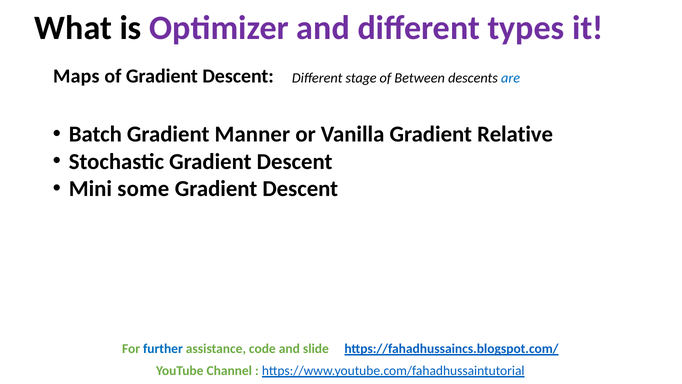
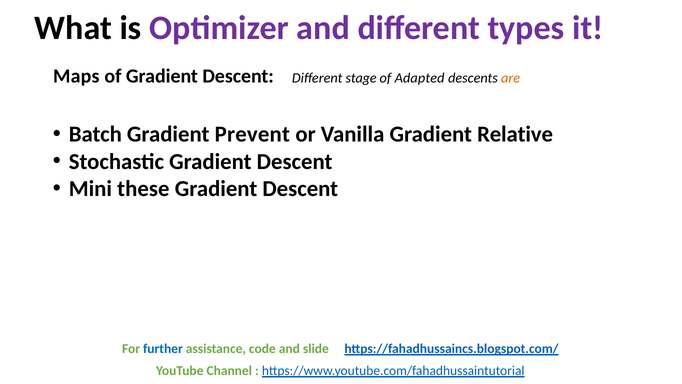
Between: Between -> Adapted (420, 78)
are colour: blue -> orange (511, 78)
Manner: Manner -> Prevent (252, 134)
some: some -> these (143, 189)
